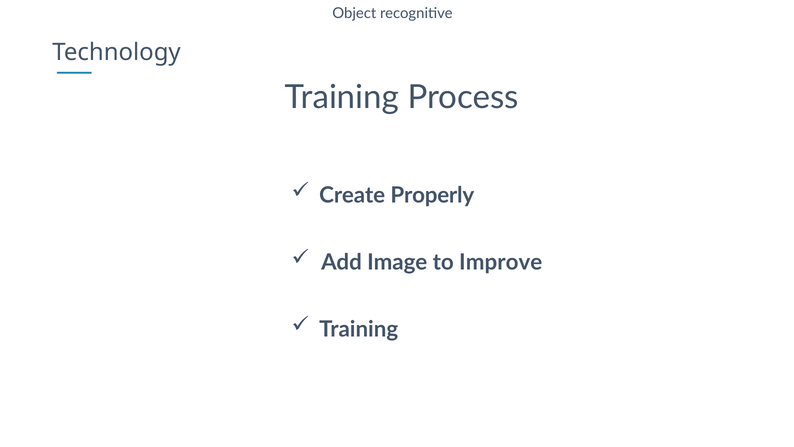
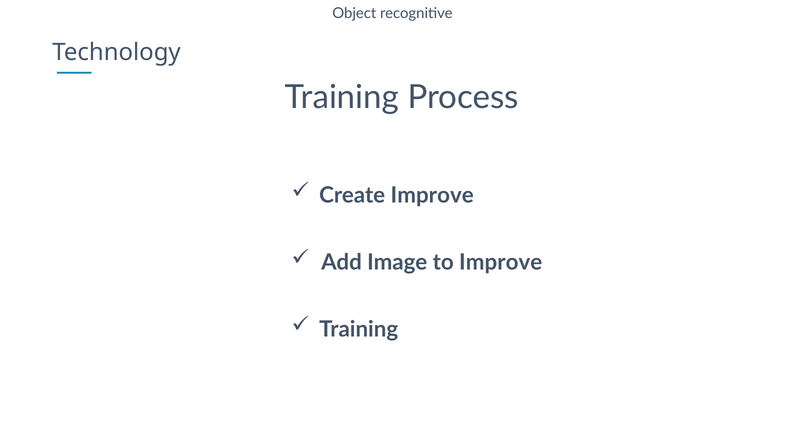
Create Properly: Properly -> Improve (432, 195)
